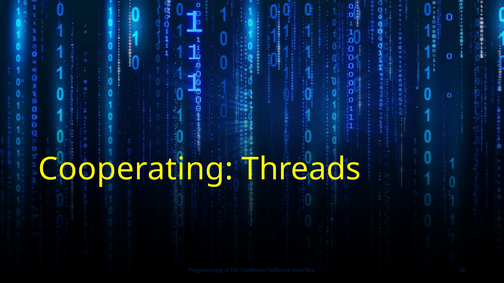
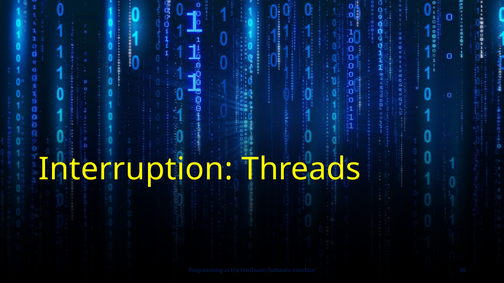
Cooperating: Cooperating -> Interruption (136, 169)
